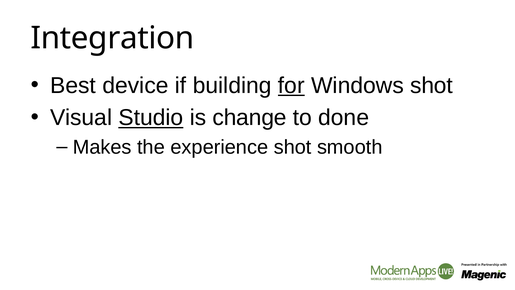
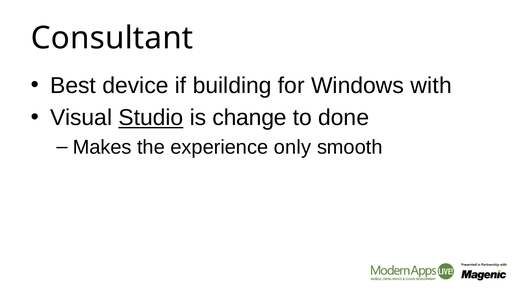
Integration: Integration -> Consultant (112, 38)
for underline: present -> none (291, 86)
Windows shot: shot -> with (431, 86)
experience shot: shot -> only (293, 147)
